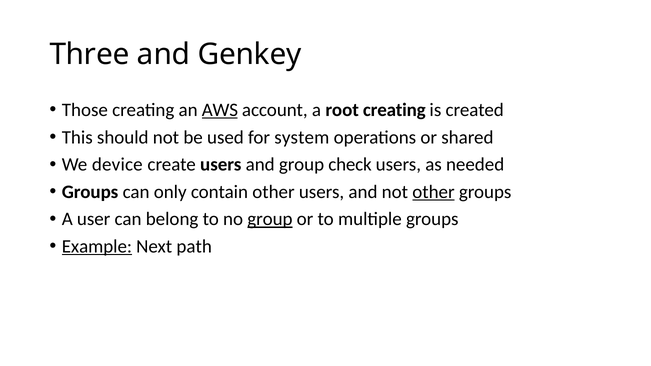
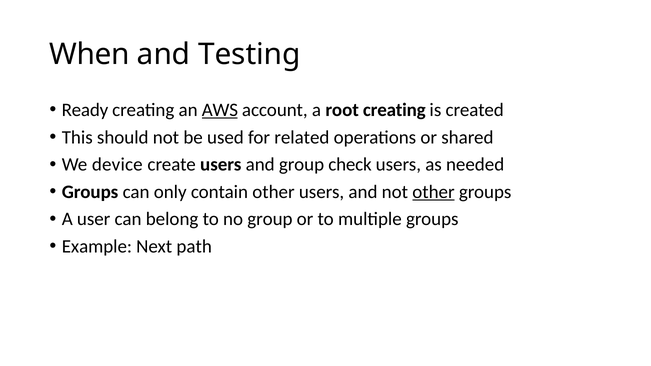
Three: Three -> When (89, 55)
Genkey: Genkey -> Testing (249, 55)
Those: Those -> Ready (85, 110)
system: system -> related (302, 137)
group underline: present -> none (270, 219)
Example underline: present -> none (97, 247)
